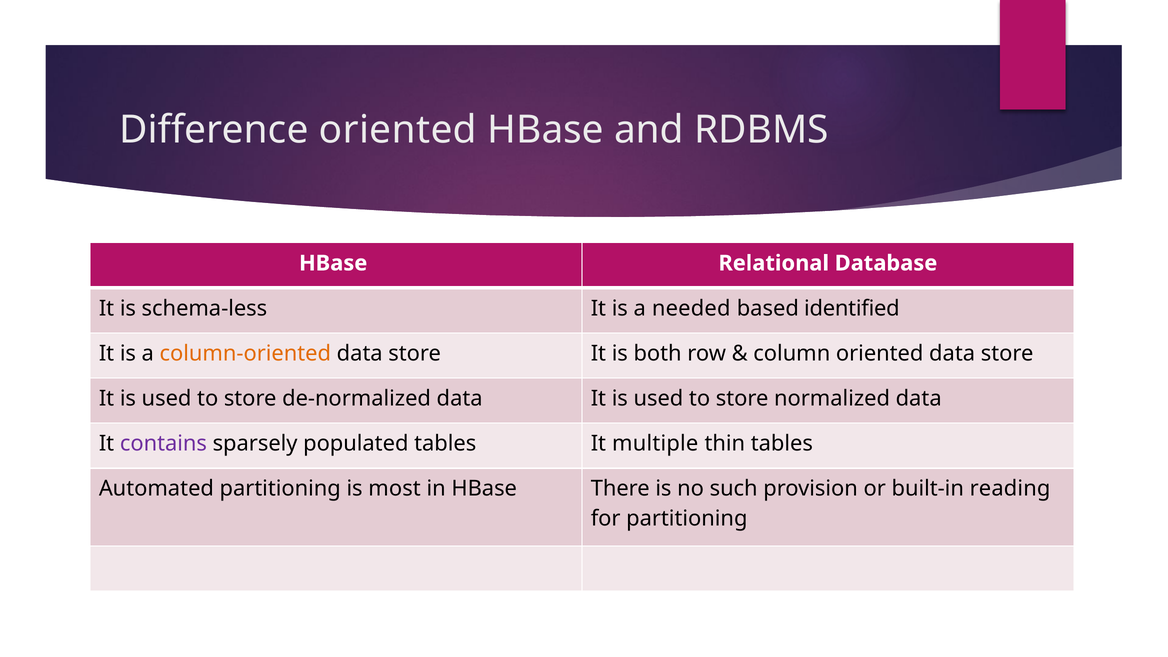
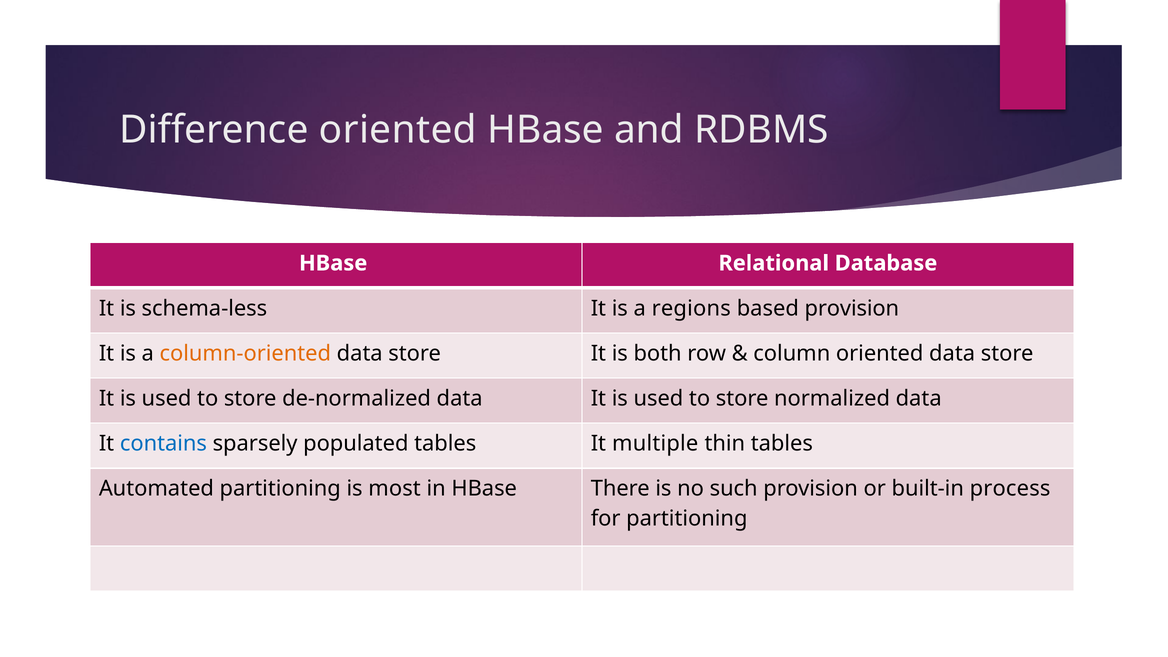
needed: needed -> regions (691, 308)
based identified: identified -> provision (852, 308)
contains colour: purple -> blue (163, 444)
reading: reading -> process (1010, 489)
